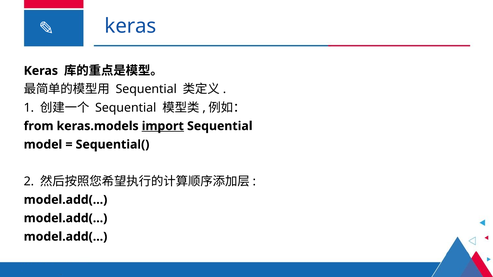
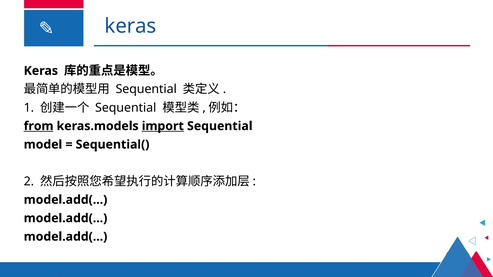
from underline: none -> present (39, 126)
